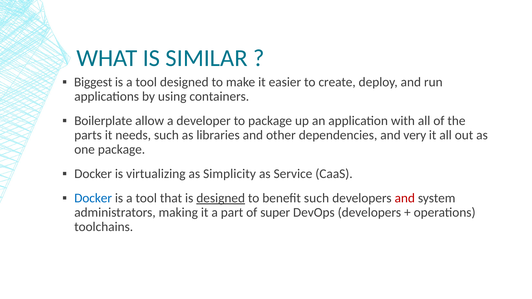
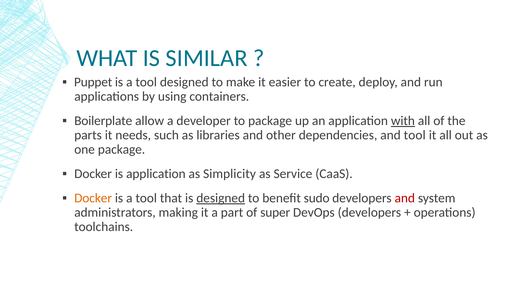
Biggest: Biggest -> Puppet (93, 82)
with underline: none -> present (403, 121)
and very: very -> tool (415, 135)
is virtualizing: virtualizing -> application (156, 174)
Docker colour: blue -> orange (93, 198)
benefit such: such -> sudo (317, 198)
